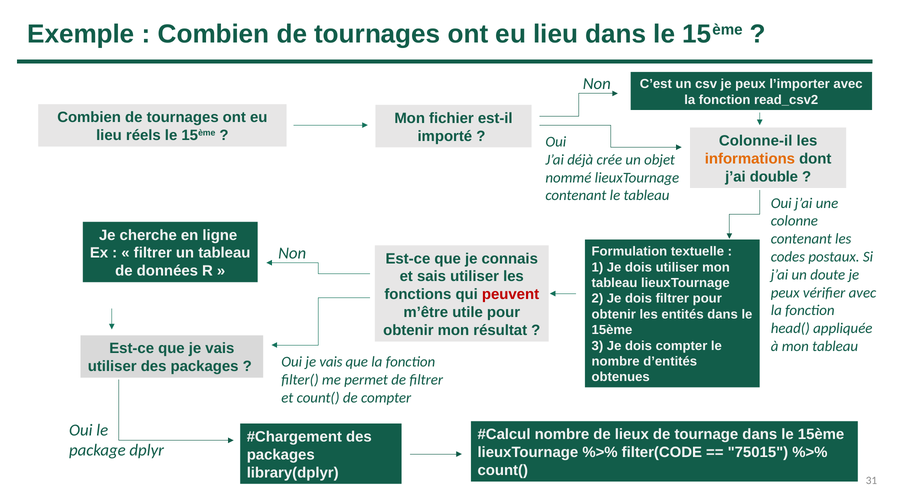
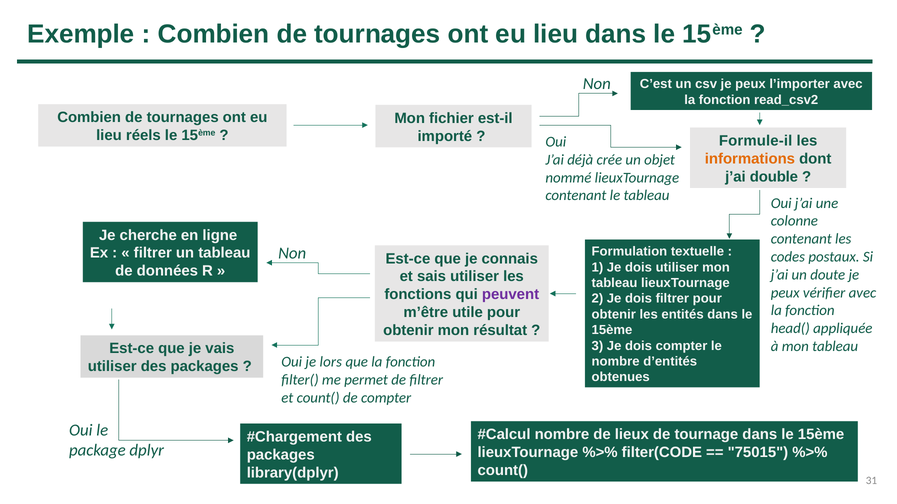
Colonne-il: Colonne-il -> Formule-il (756, 141)
peuvent colour: red -> purple (511, 295)
Oui je vais: vais -> lors (331, 362)
